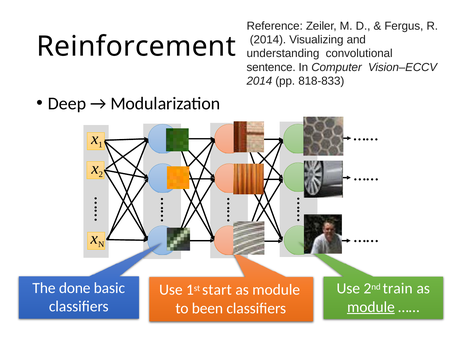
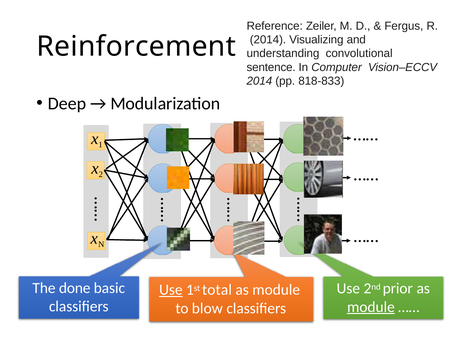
train: train -> prior (398, 288)
Use underline: none -> present (171, 289)
start: start -> total (217, 289)
been: been -> blow (207, 308)
